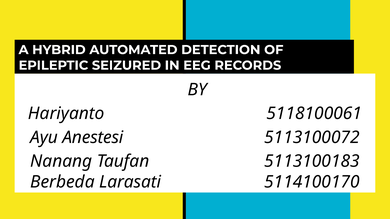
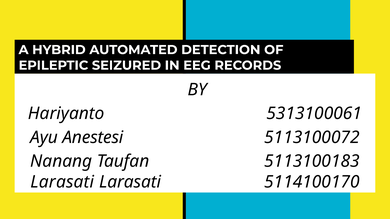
5118100061: 5118100061 -> 5313100061 (314, 114)
Berbeda: Berbeda -> Larasati (62, 182)
